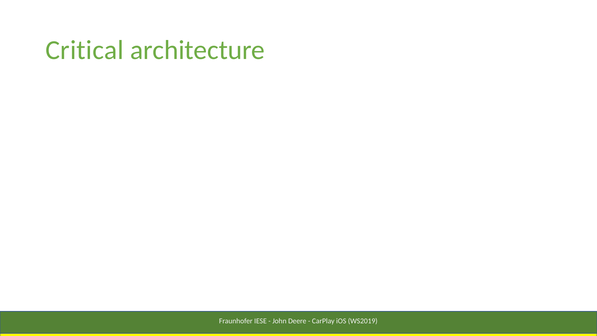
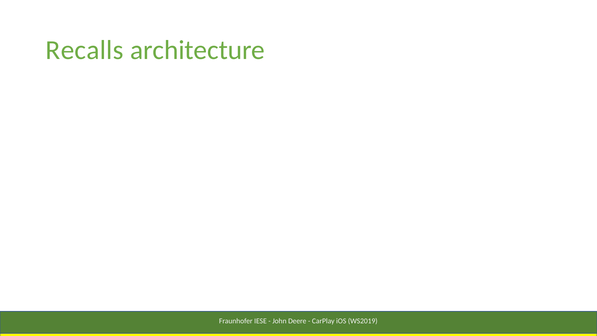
Critical: Critical -> Recalls (85, 50)
